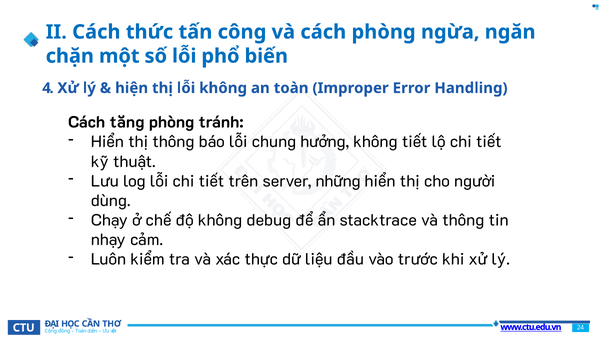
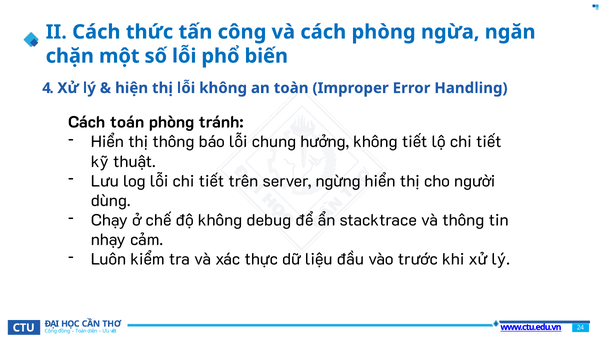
tăng: tăng -> toán (127, 123)
những: những -> ngừng (338, 181)
